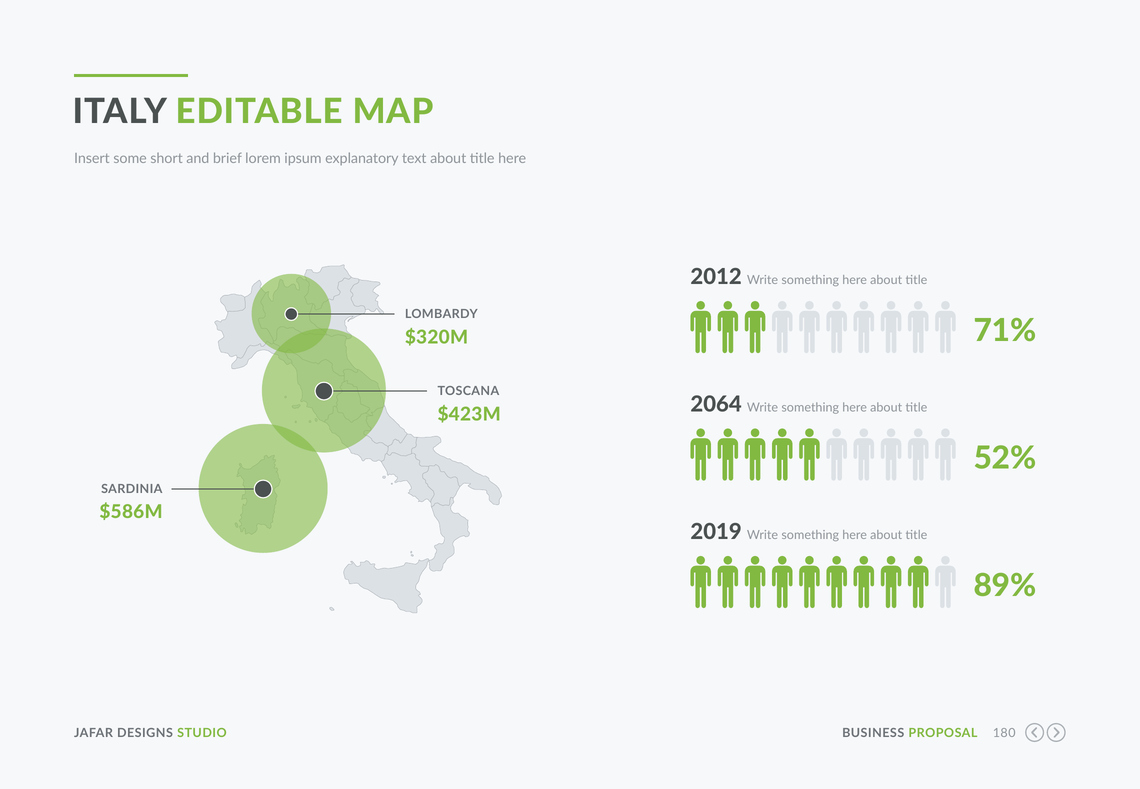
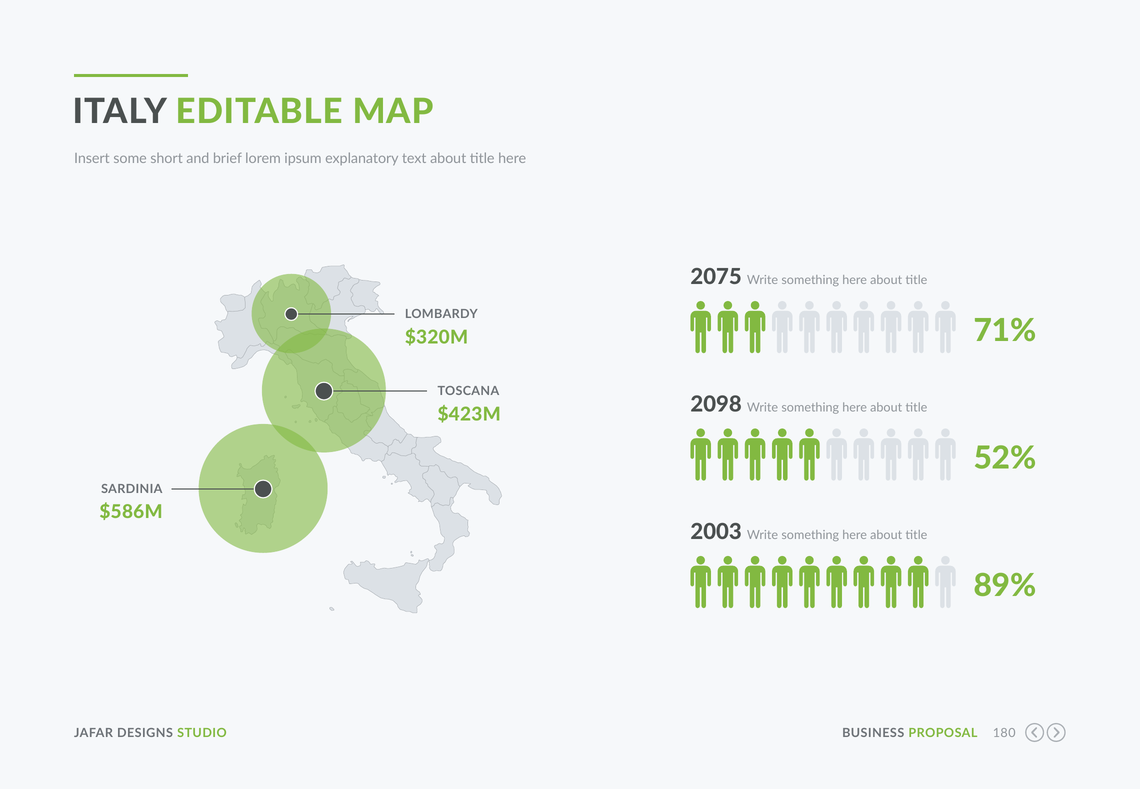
2012: 2012 -> 2075 (716, 277)
2064: 2064 -> 2098 (716, 405)
2019: 2019 -> 2003 (716, 532)
